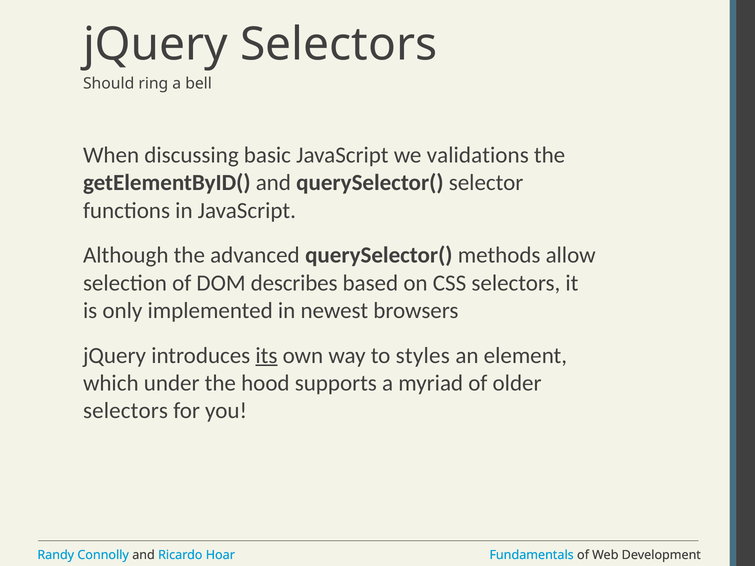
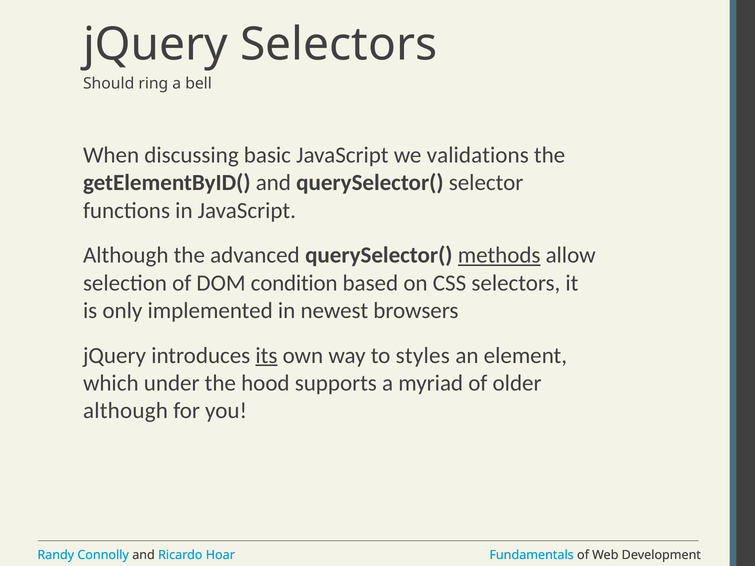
methods underline: none -> present (499, 255)
describes: describes -> condition (294, 283)
selectors: selectors -> although (125, 411)
